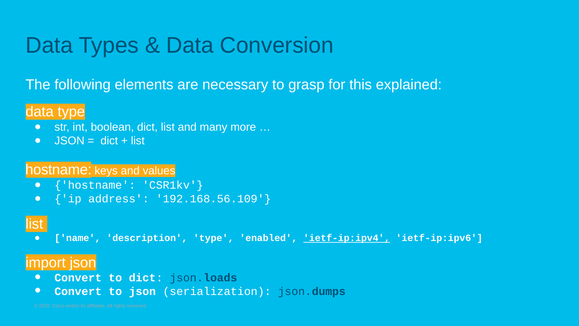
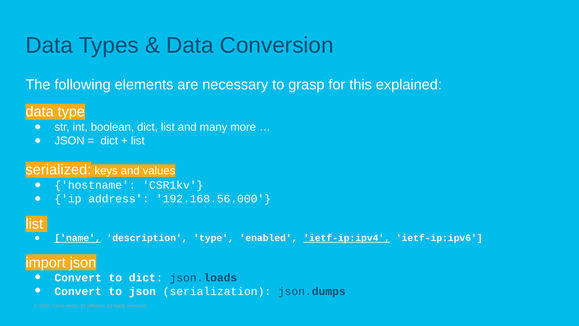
hostname: hostname -> serialized (58, 170)
192.168.56.109: 192.168.56.109 -> 192.168.56.000 (213, 198)
name underline: none -> present (78, 238)
